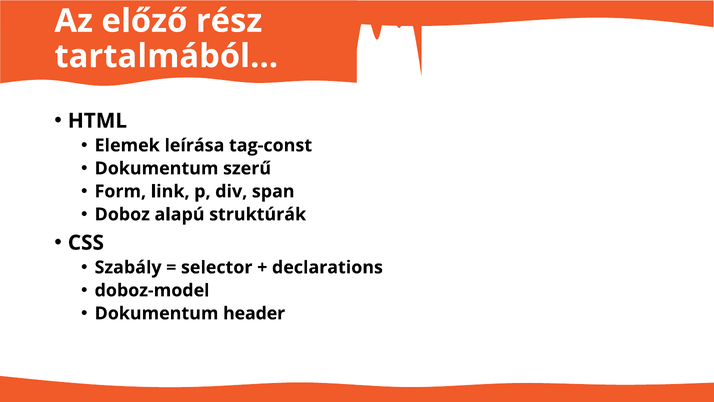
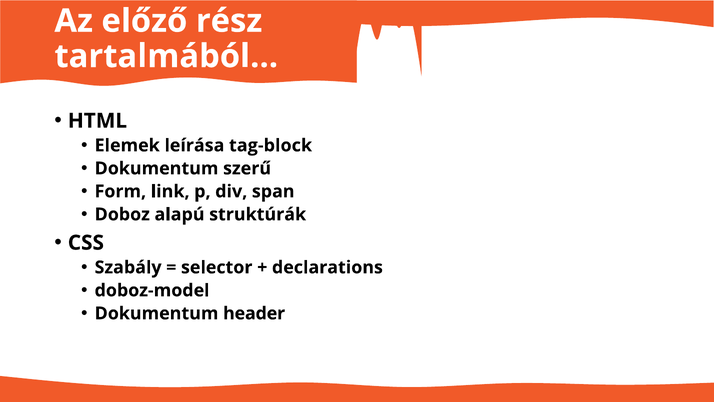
tag-const: tag-const -> tag-block (271, 145)
